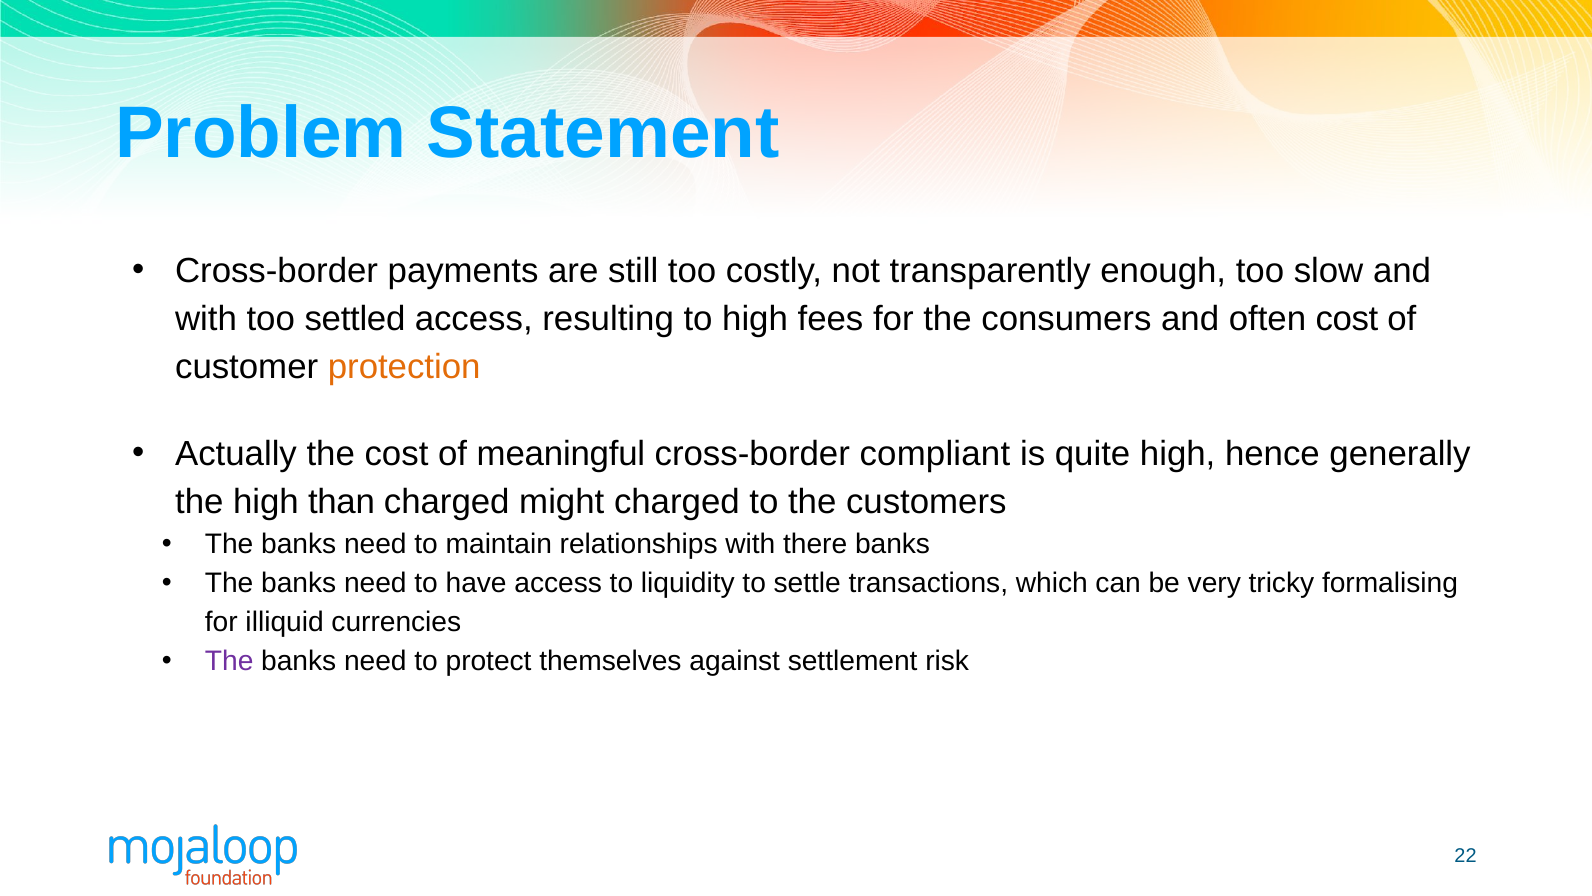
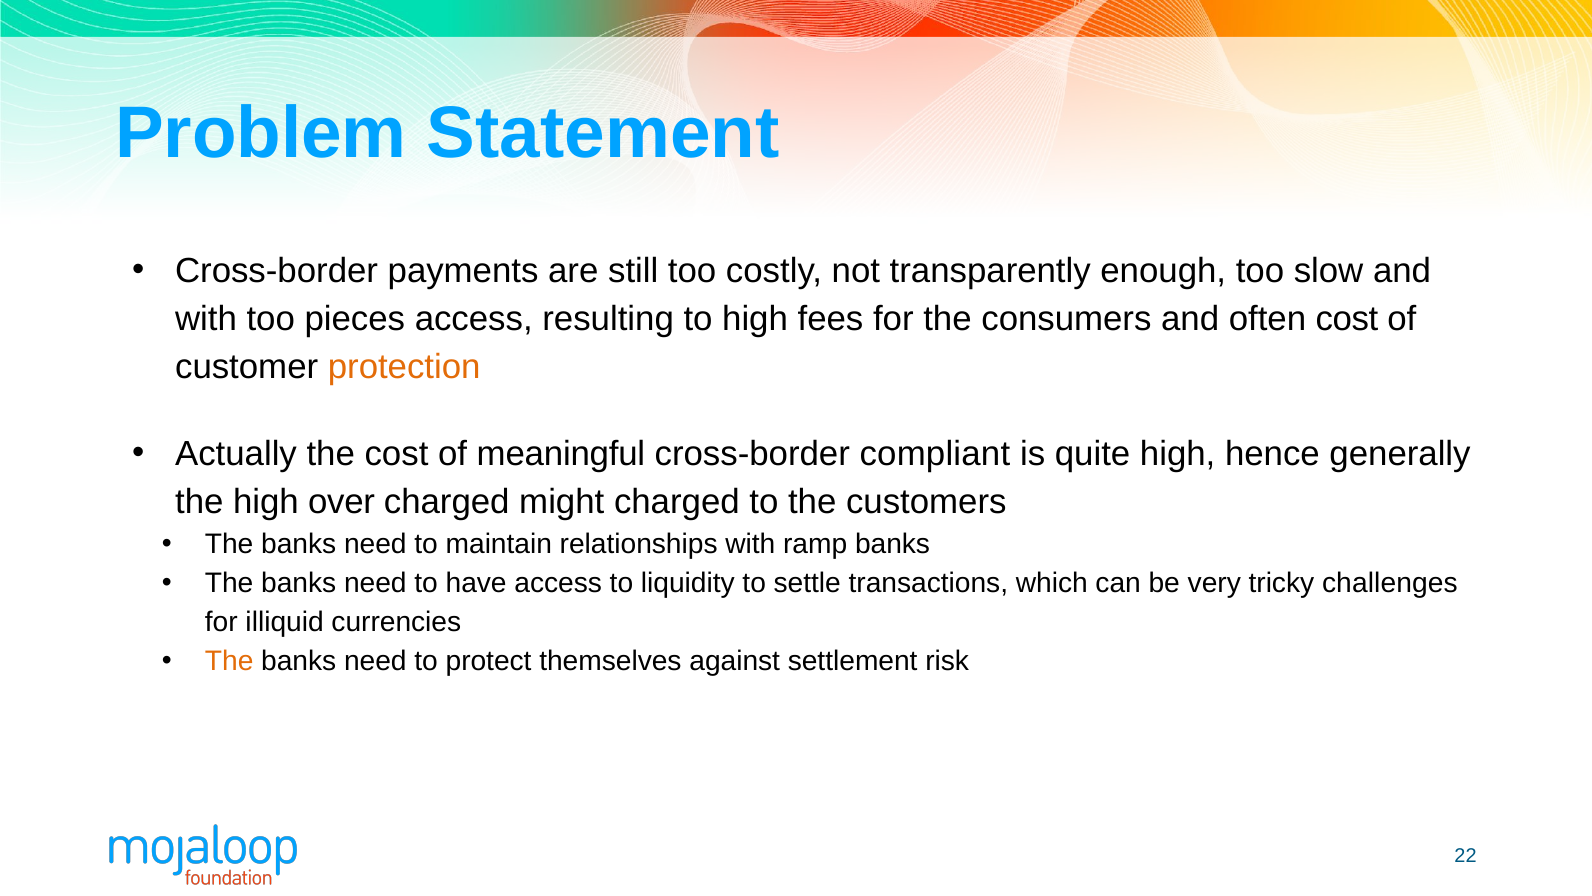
settled: settled -> pieces (355, 319)
than: than -> over (342, 502)
there: there -> ramp (815, 544)
formalising: formalising -> challenges (1390, 583)
The colour: purple -> orange (229, 661)
